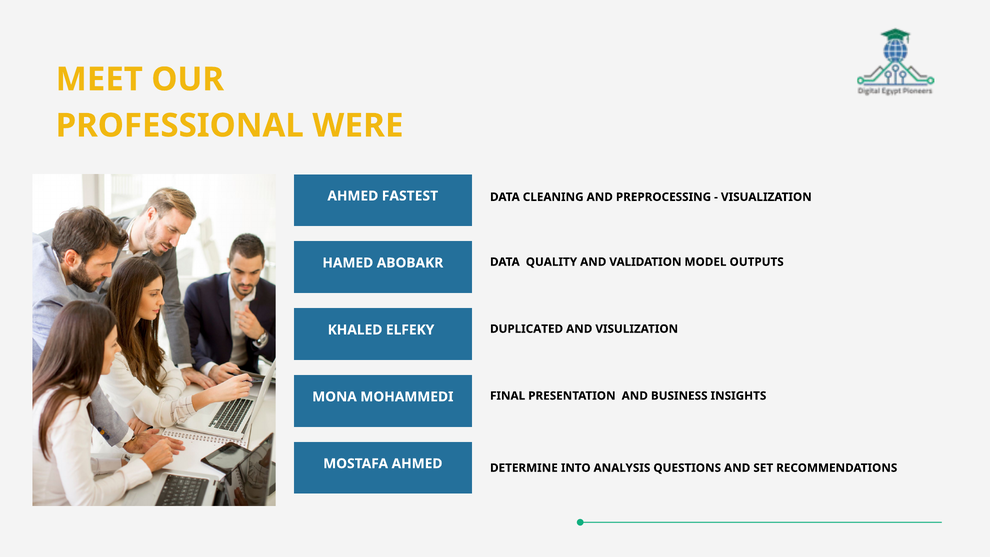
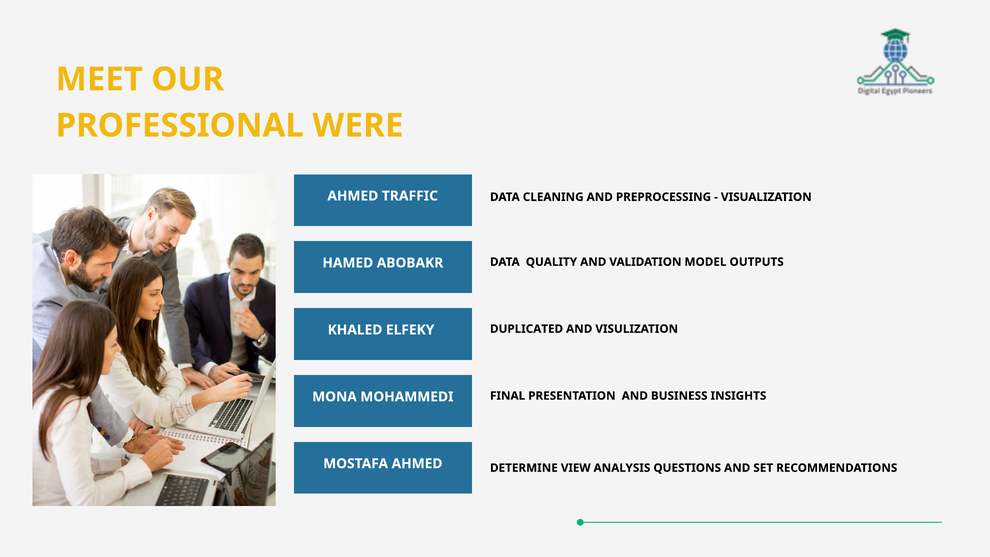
FASTEST: FASTEST -> TRAFFIC (410, 196)
INTO: INTO -> VIEW (576, 468)
